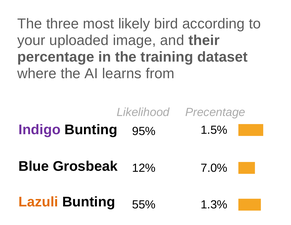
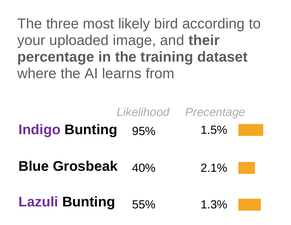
12%: 12% -> 40% (144, 168)
7.0%: 7.0% -> 2.1% (214, 168)
Lazuli colour: orange -> purple (38, 202)
